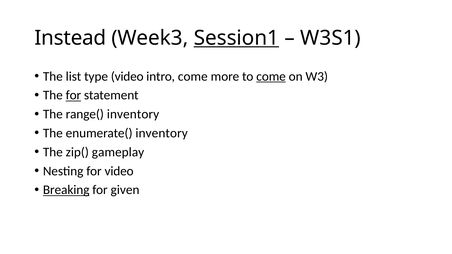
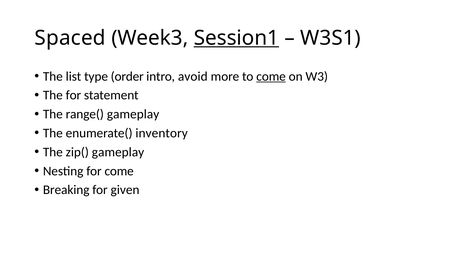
Instead: Instead -> Spaced (70, 38)
type video: video -> order (127, 76)
intro come: come -> avoid (193, 76)
for underline: present -> none (73, 95)
range( inventory: inventory -> gameplay (133, 114)
for video: video -> come (119, 171)
Breaking underline: present -> none (66, 190)
